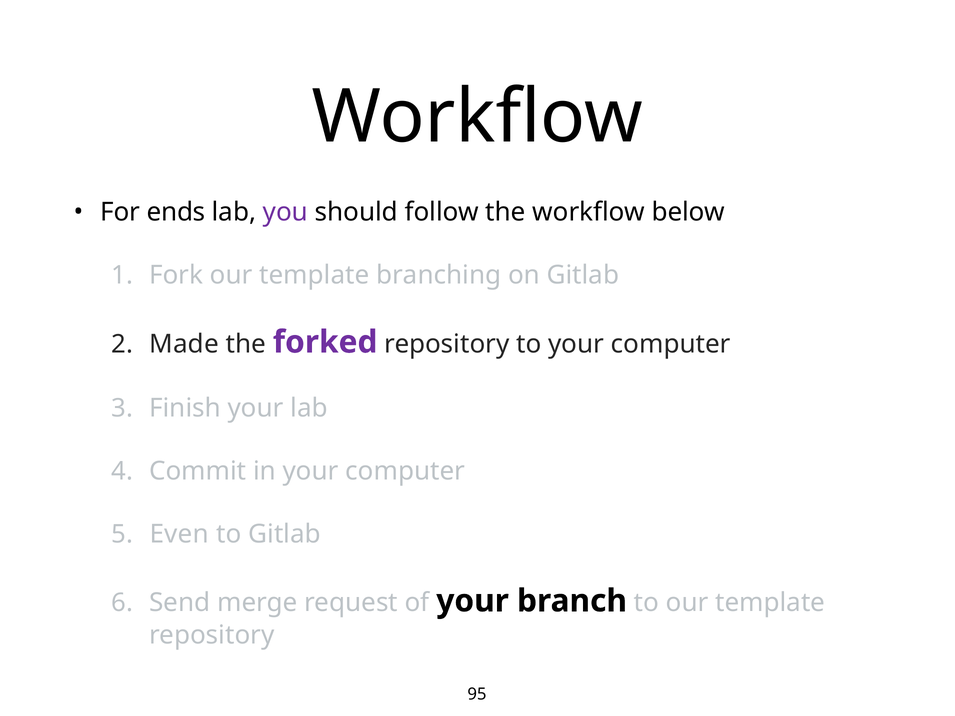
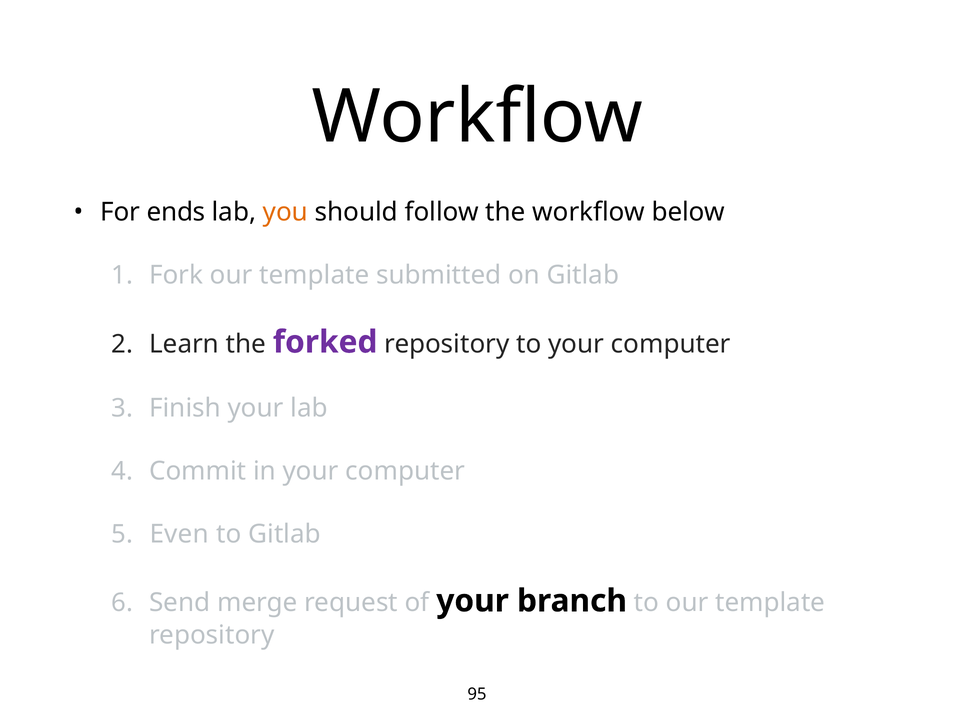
you colour: purple -> orange (285, 212)
branching: branching -> submitted (439, 275)
Made: Made -> Learn (184, 344)
